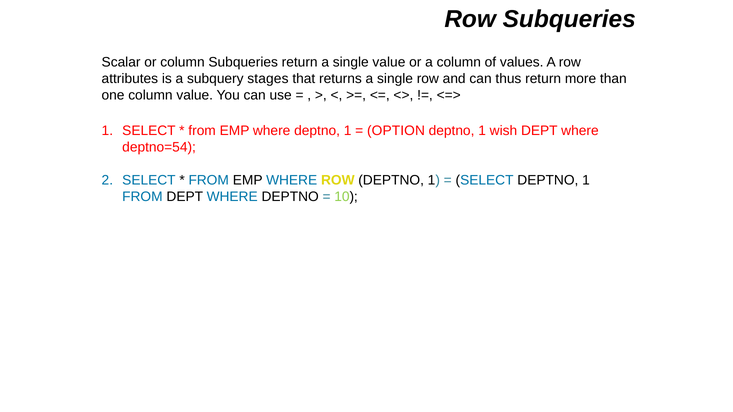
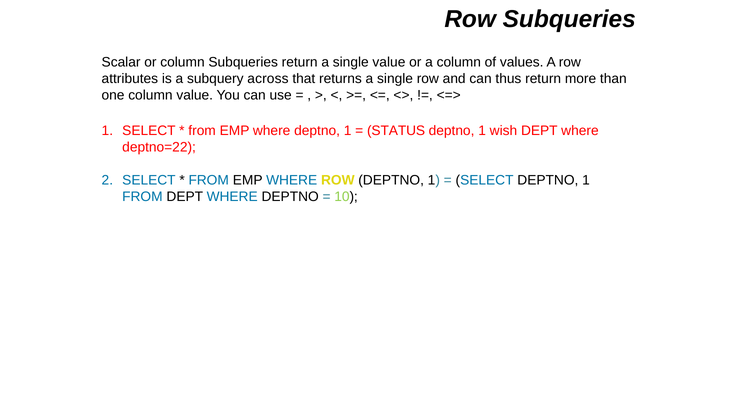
stages: stages -> across (268, 79)
OPTION: OPTION -> STATUS (396, 131)
deptno=54: deptno=54 -> deptno=22 (159, 148)
